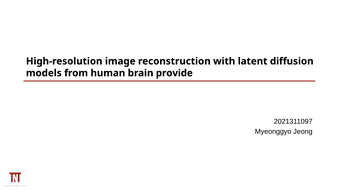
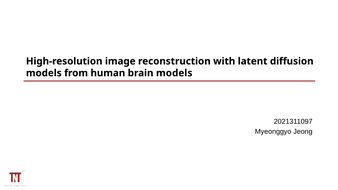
brain provide: provide -> models (174, 73)
